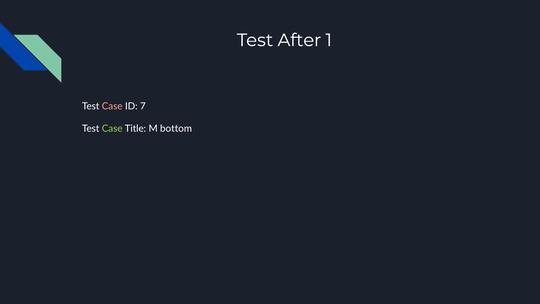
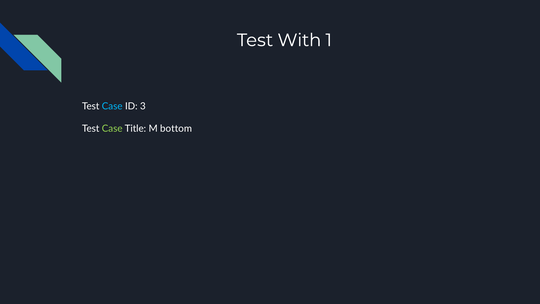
After: After -> With (299, 40)
Case colour: pink -> light blue (112, 106)
7: 7 -> 3 (143, 106)
